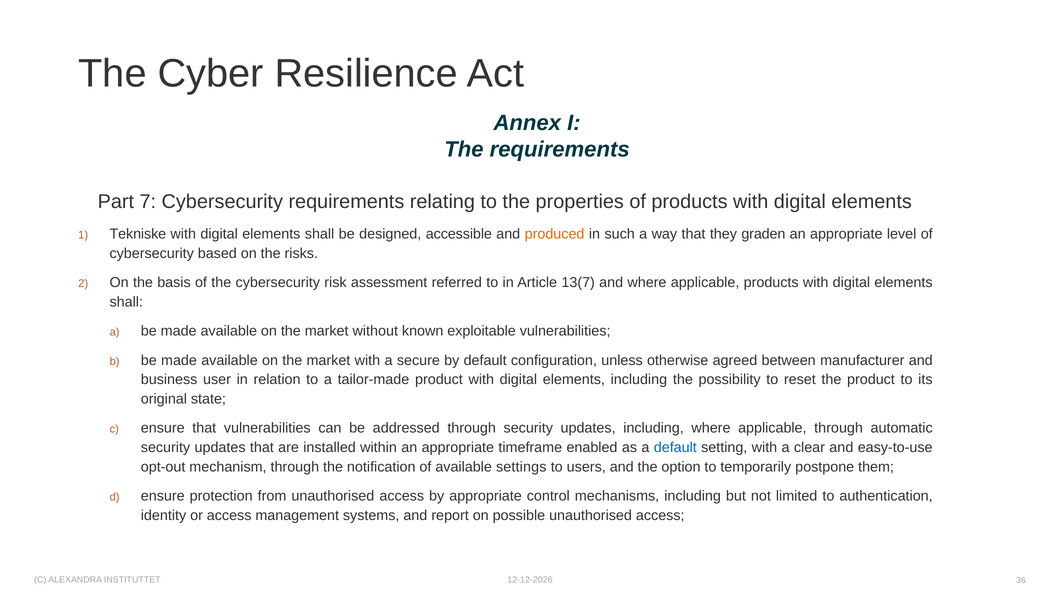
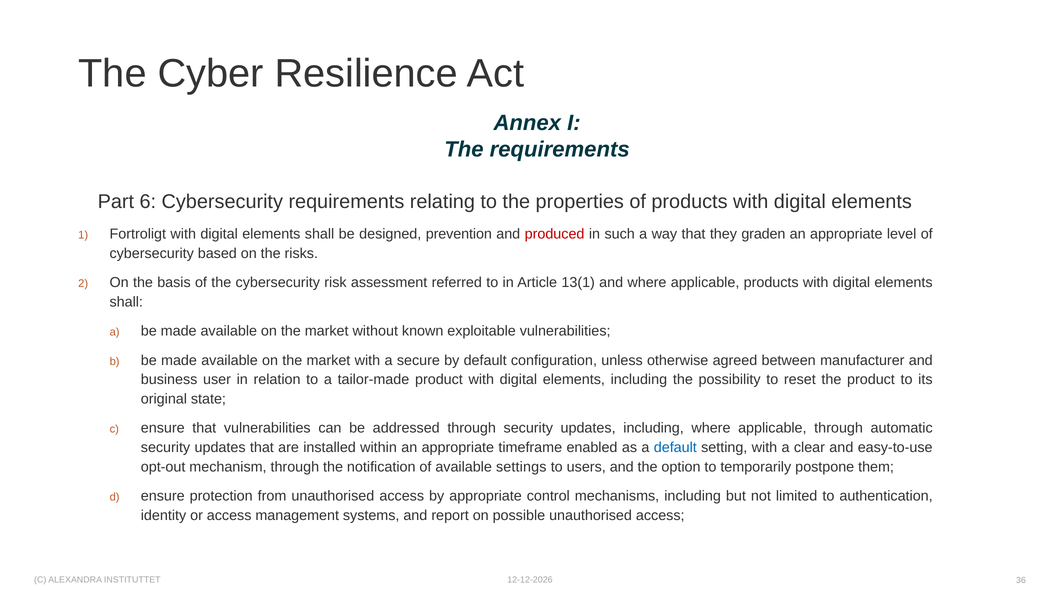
7: 7 -> 6 (148, 202)
Tekniske: Tekniske -> Fortroligt (138, 234)
accessible: accessible -> prevention (459, 234)
produced colour: orange -> red (555, 234)
13(7: 13(7 -> 13(1 (578, 283)
